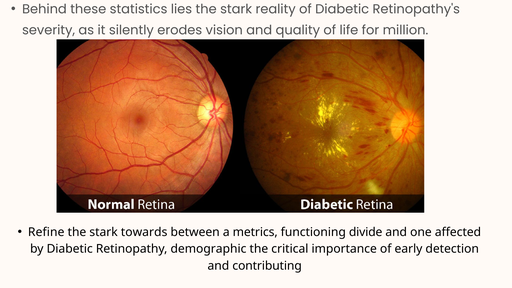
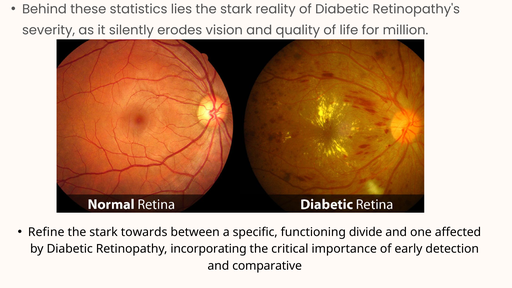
metrics: metrics -> specific (255, 232)
demographic: demographic -> incorporating (209, 249)
contributing: contributing -> comparative (267, 266)
